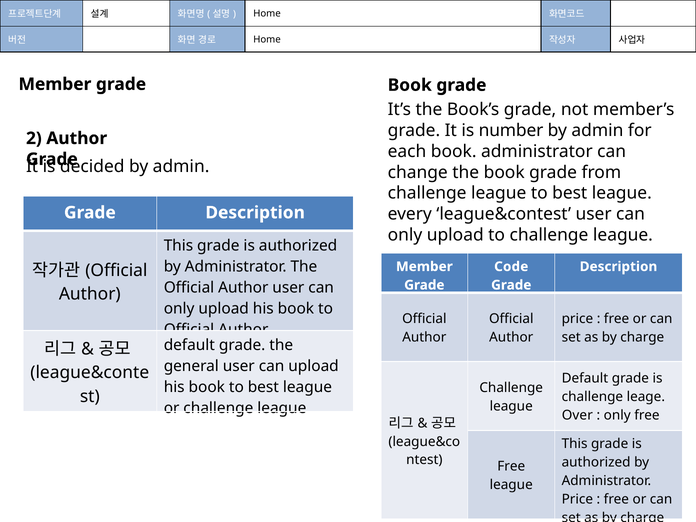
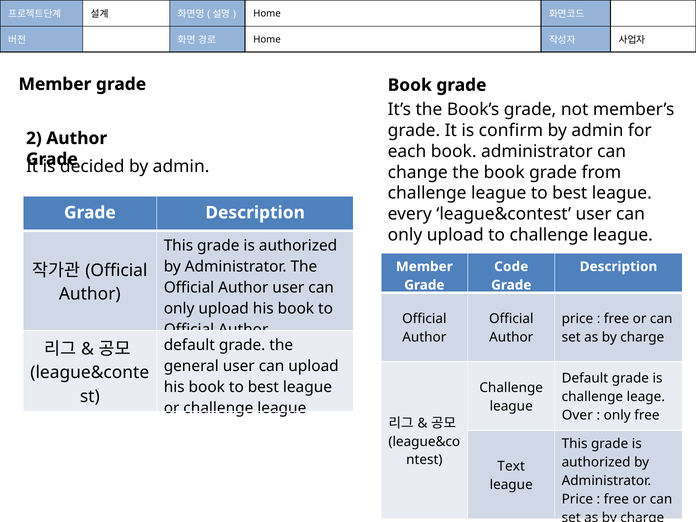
number: number -> confirm (511, 131)
Free: Free -> Text (511, 466)
